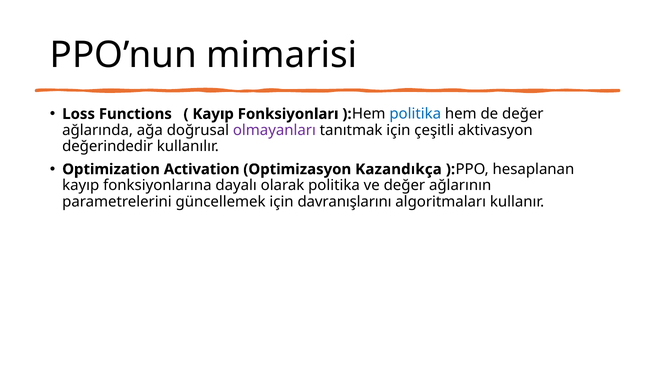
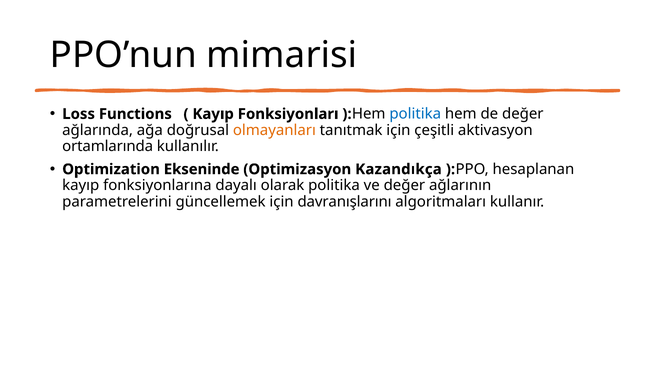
olmayanları colour: purple -> orange (274, 130)
değerindedir: değerindedir -> ortamlarında (108, 146)
Activation: Activation -> Ekseninde (202, 169)
